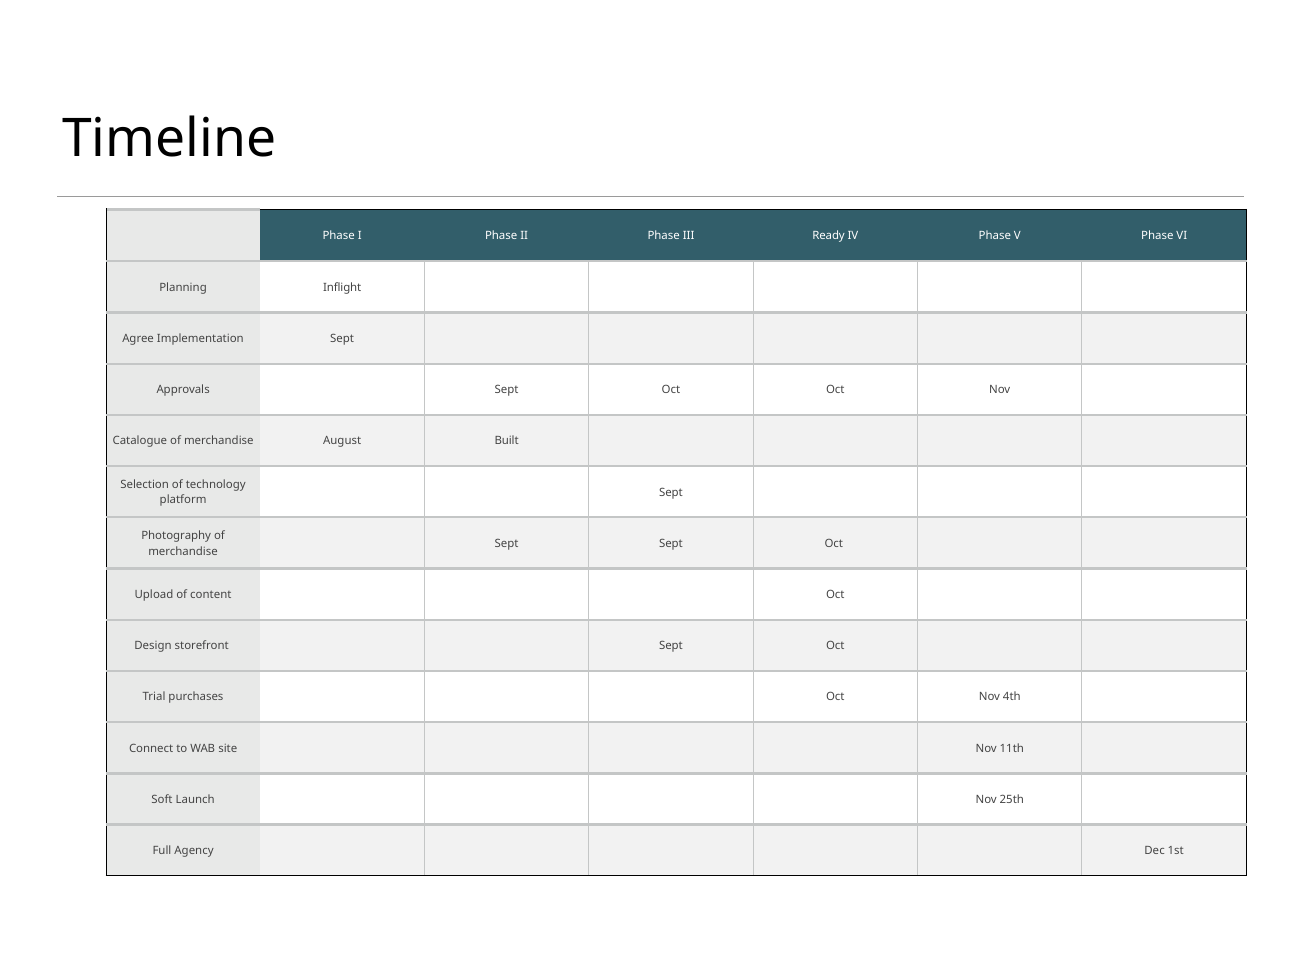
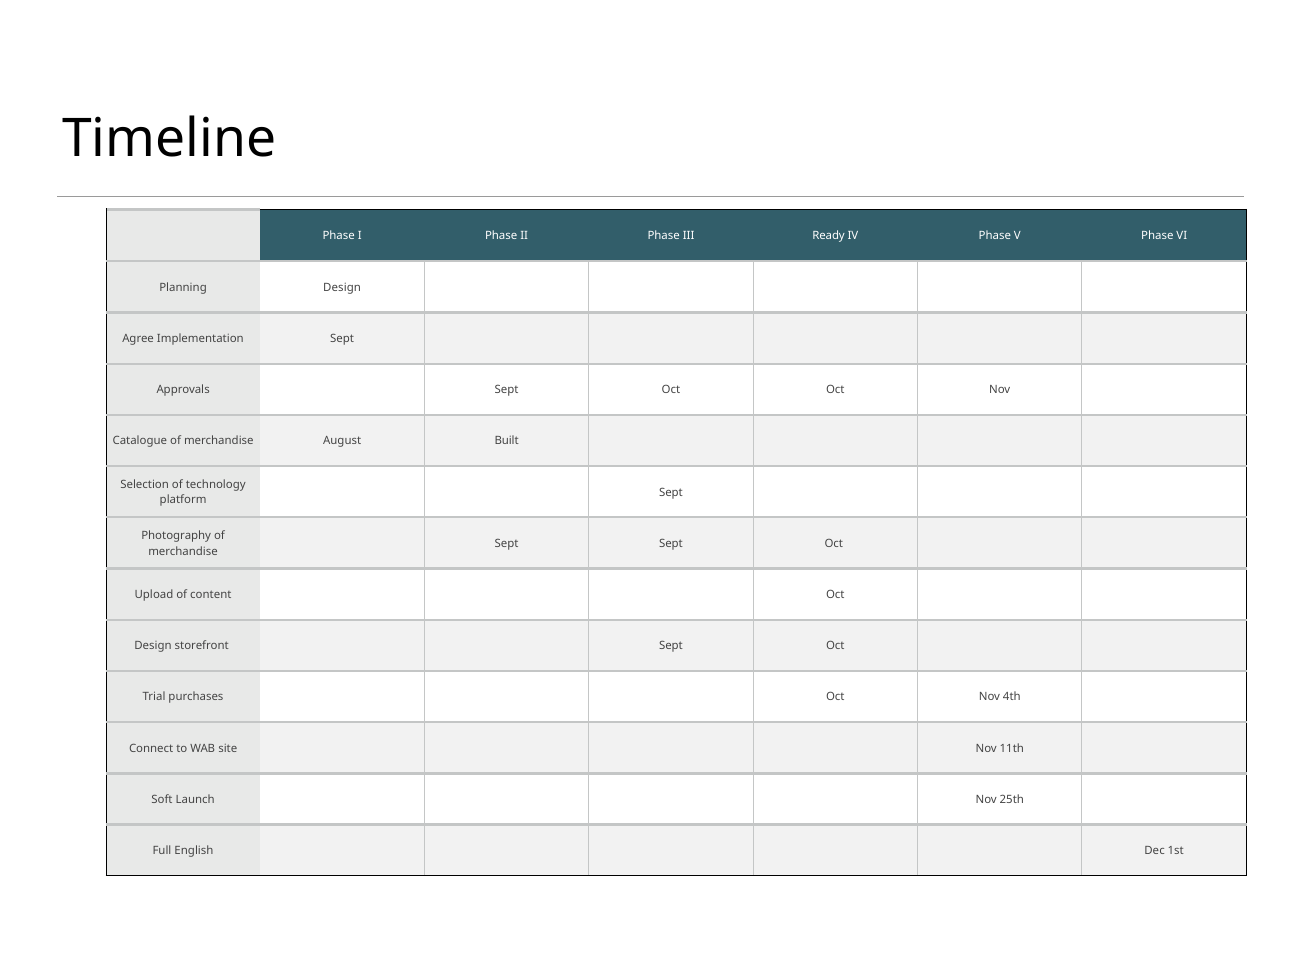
Planning Inflight: Inflight -> Design (342, 288)
Agency: Agency -> English (194, 852)
